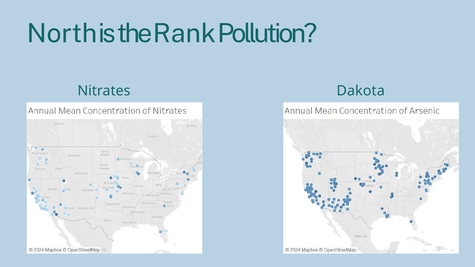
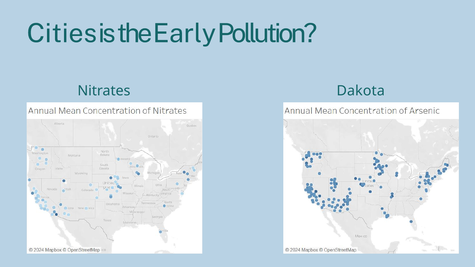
North: North -> Cities (62, 34)
Rank: Rank -> Early (184, 34)
